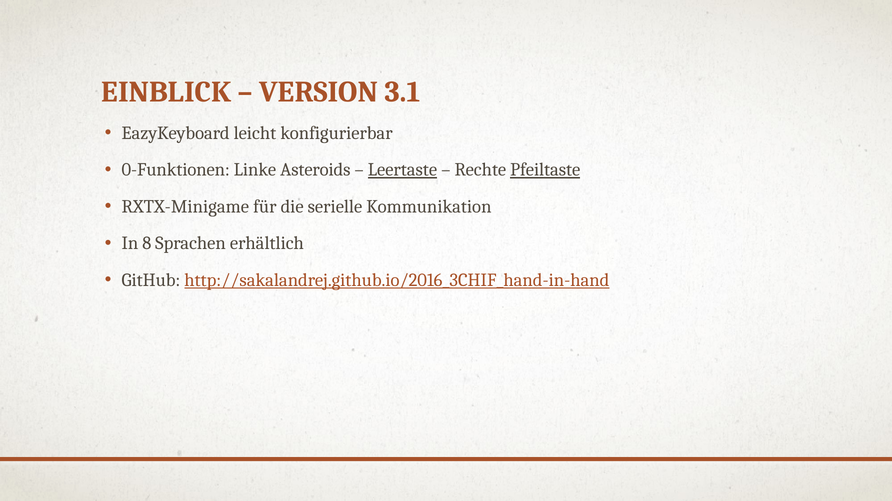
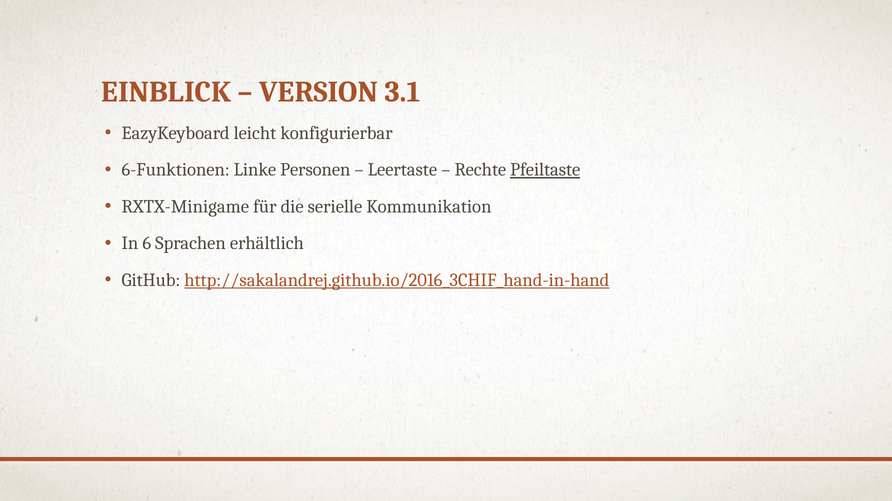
0-Funktionen: 0-Funktionen -> 6-Funktionen (176, 170)
Asteroids: Asteroids -> Personen (315, 170)
Leertaste underline: present -> none (402, 170)
8: 8 -> 6 (147, 244)
